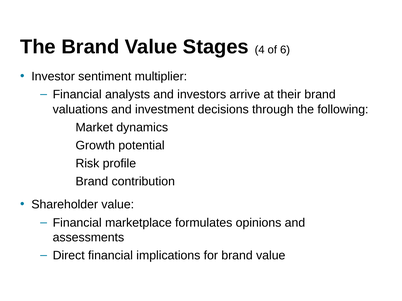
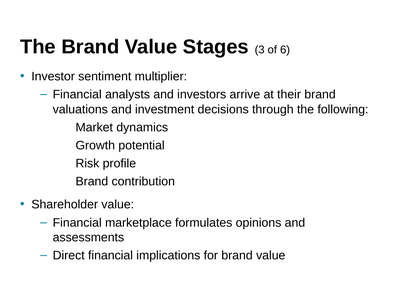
4: 4 -> 3 (260, 50)
